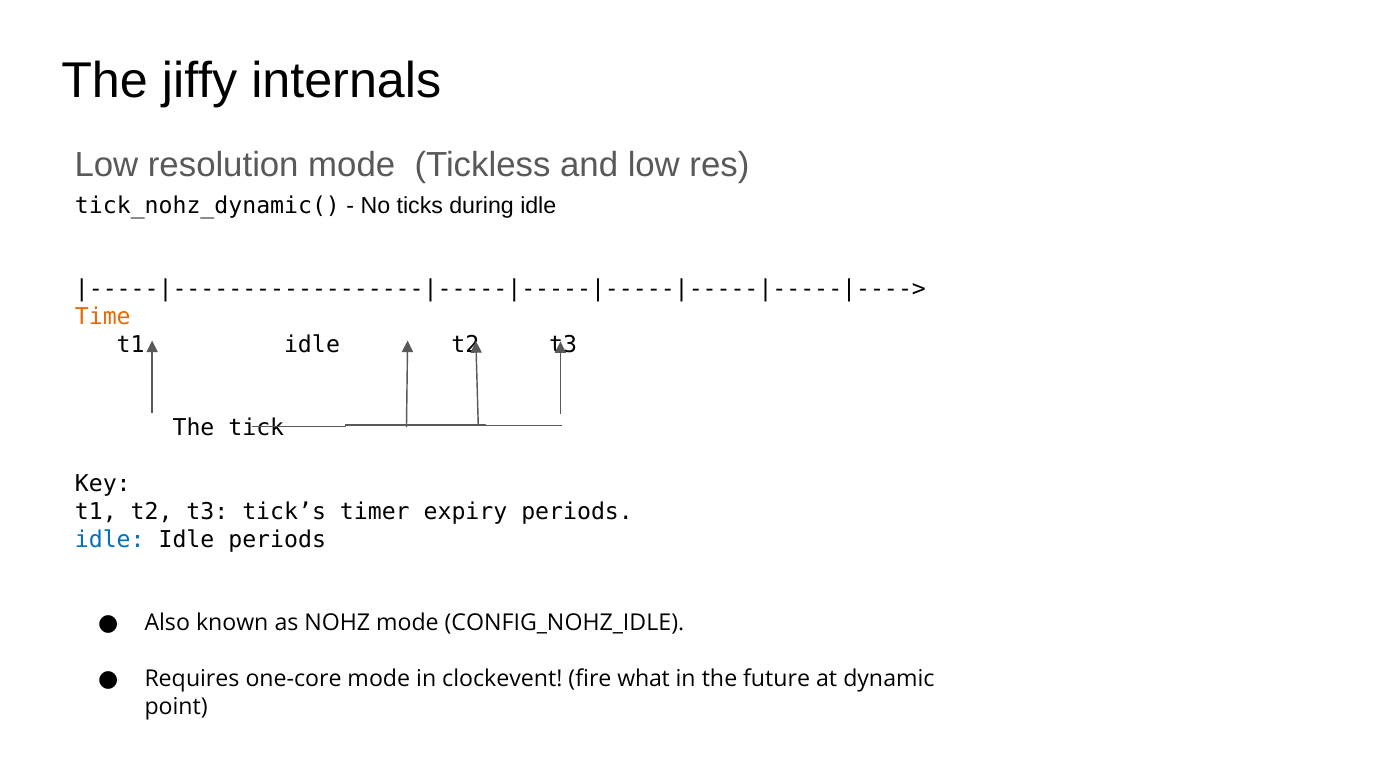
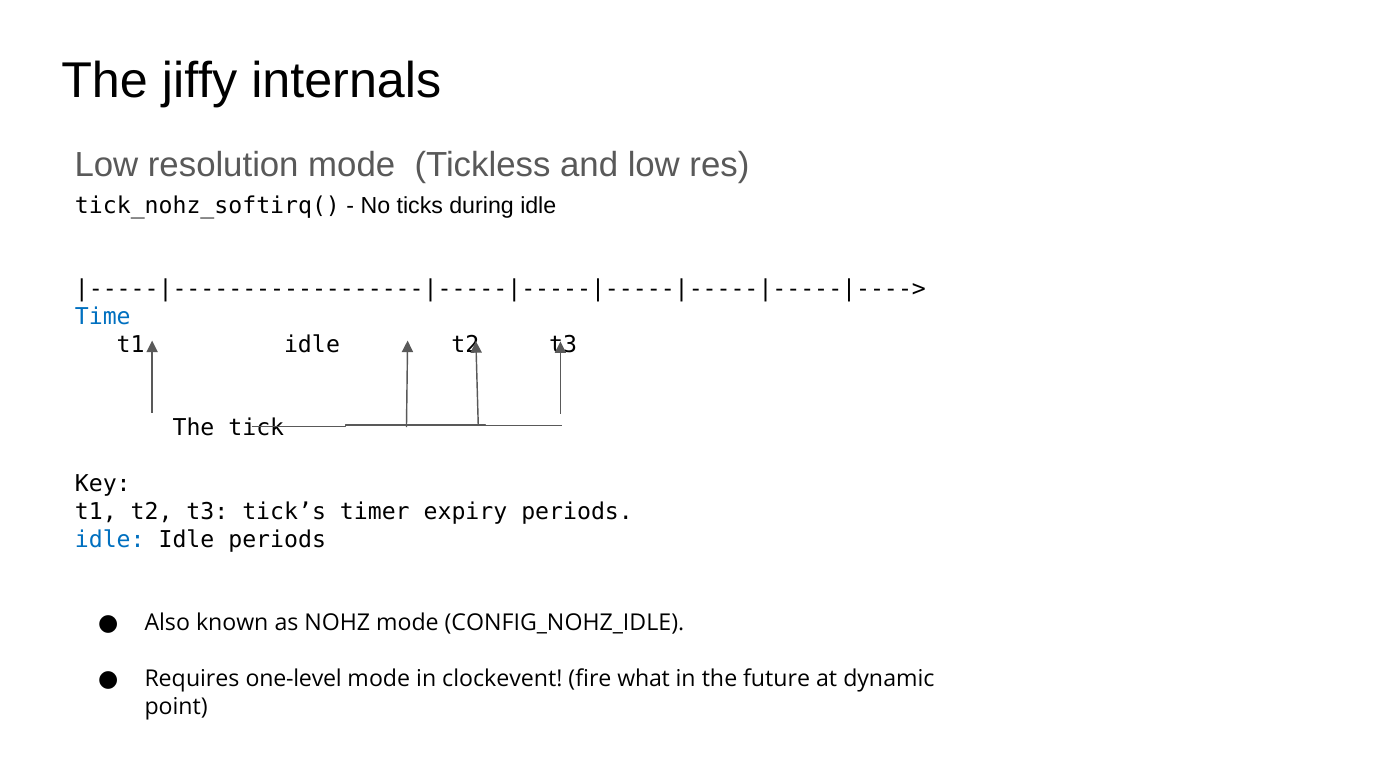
tick_nohz_dynamic(: tick_nohz_dynamic( -> tick_nohz_softirq( (207, 206)
Time colour: orange -> blue (103, 317)
one-core: one-core -> one-level (294, 679)
